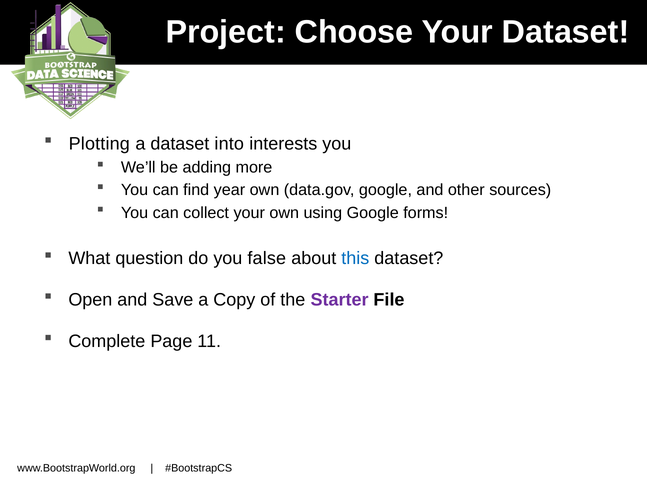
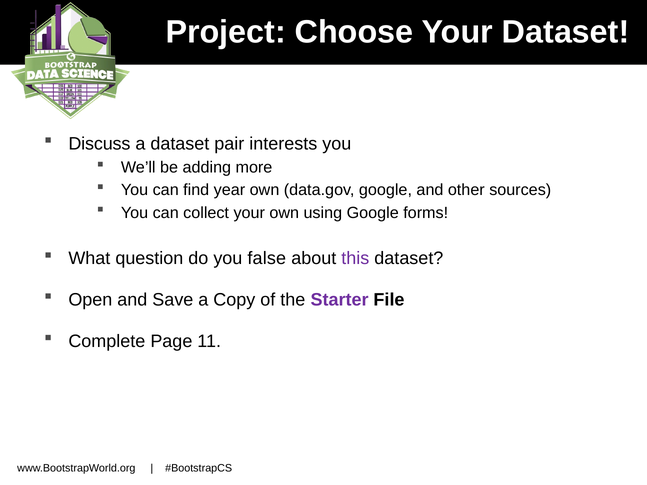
Plotting: Plotting -> Discuss (99, 144)
into: into -> pair (229, 144)
this colour: blue -> purple (355, 259)
